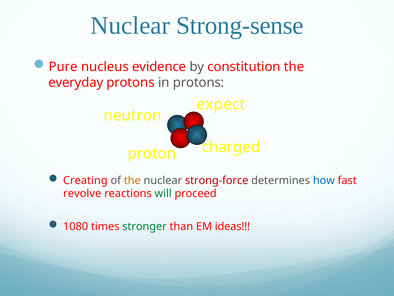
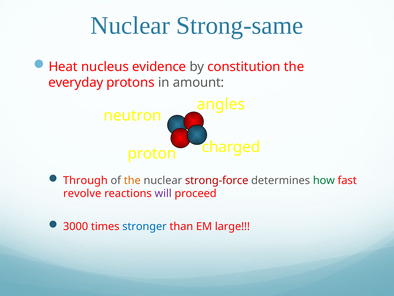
Strong-sense: Strong-sense -> Strong-same (240, 26)
Pure: Pure -> Heat (63, 67)
in protons: protons -> amount (199, 82)
expect: expect -> angles (221, 104)
Creating: Creating -> Through (85, 180)
how colour: blue -> green (324, 180)
will colour: green -> purple (163, 193)
1080: 1080 -> 3000 (76, 226)
stronger colour: green -> blue (144, 226)
ideas: ideas -> large (232, 226)
